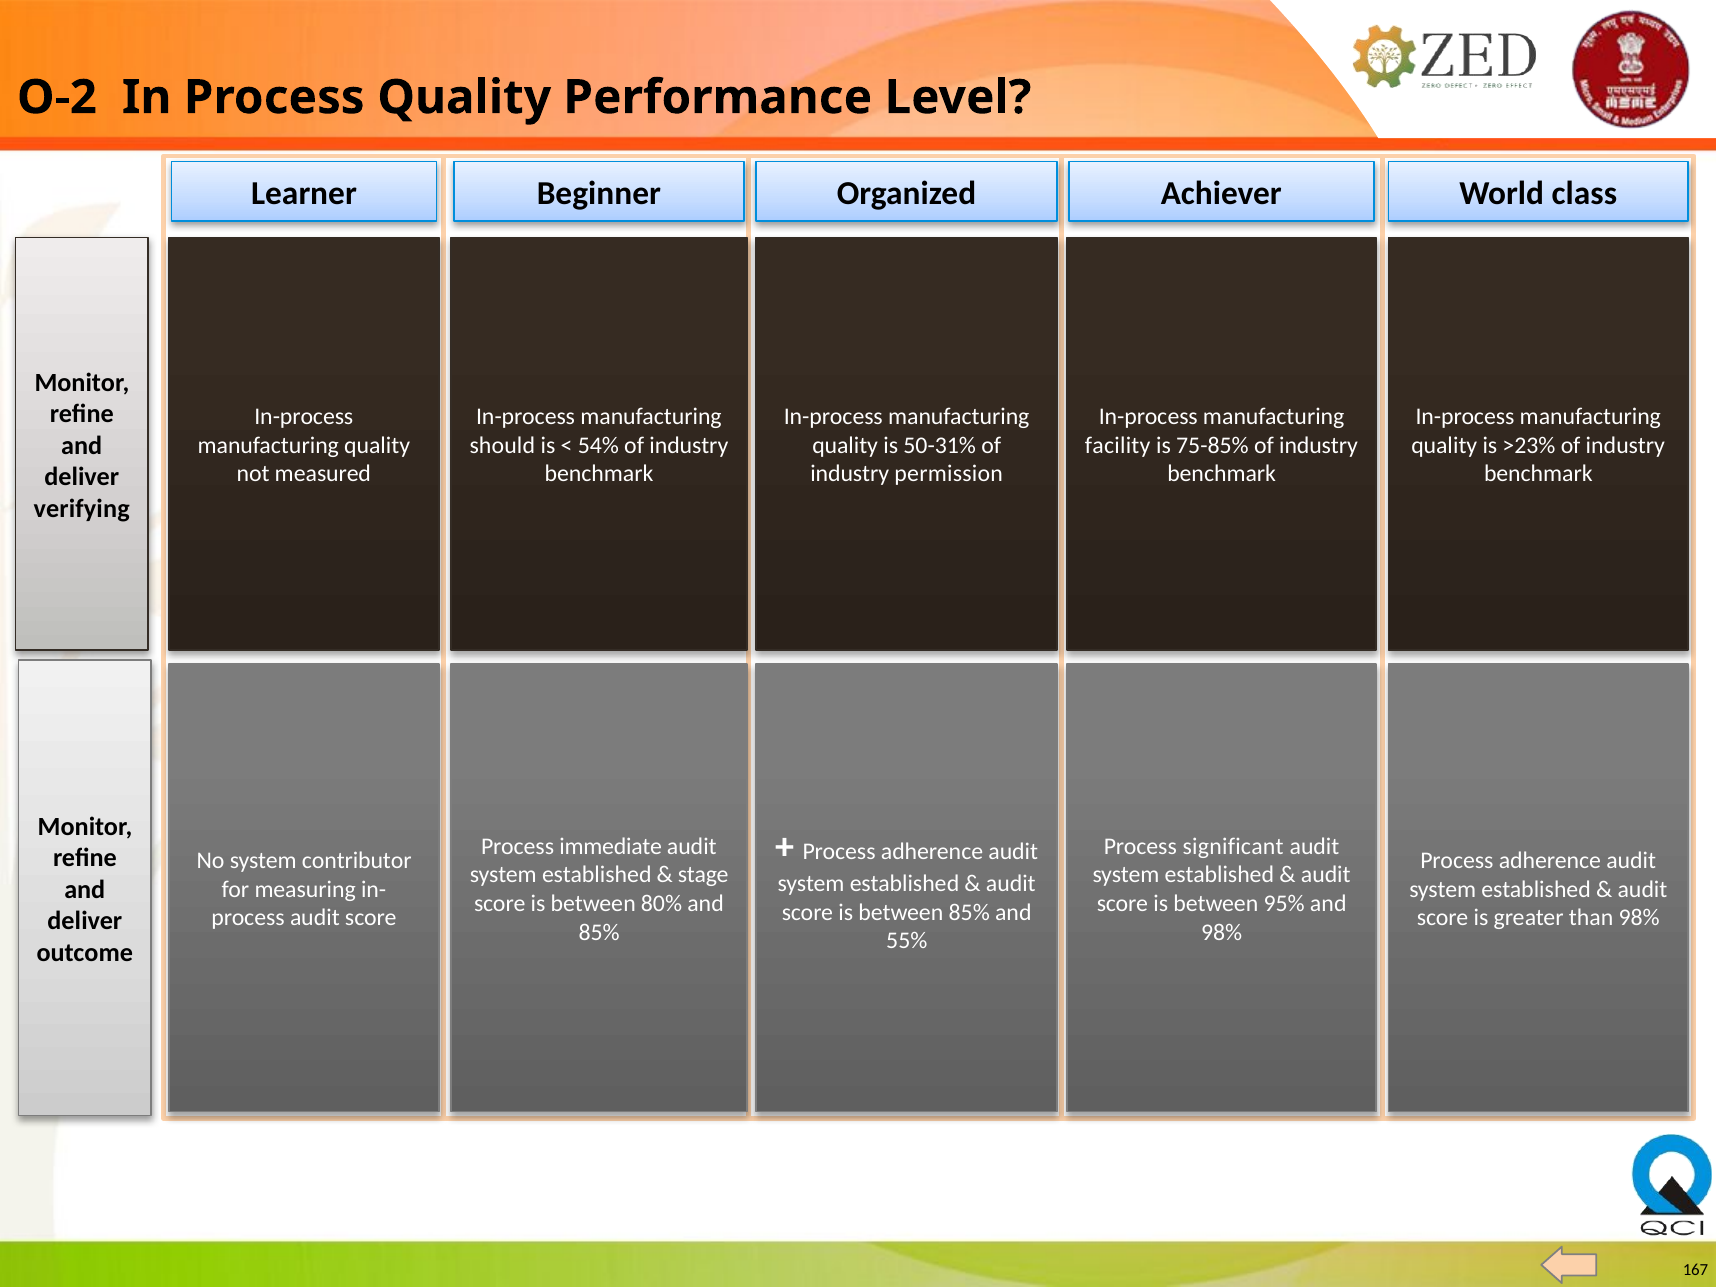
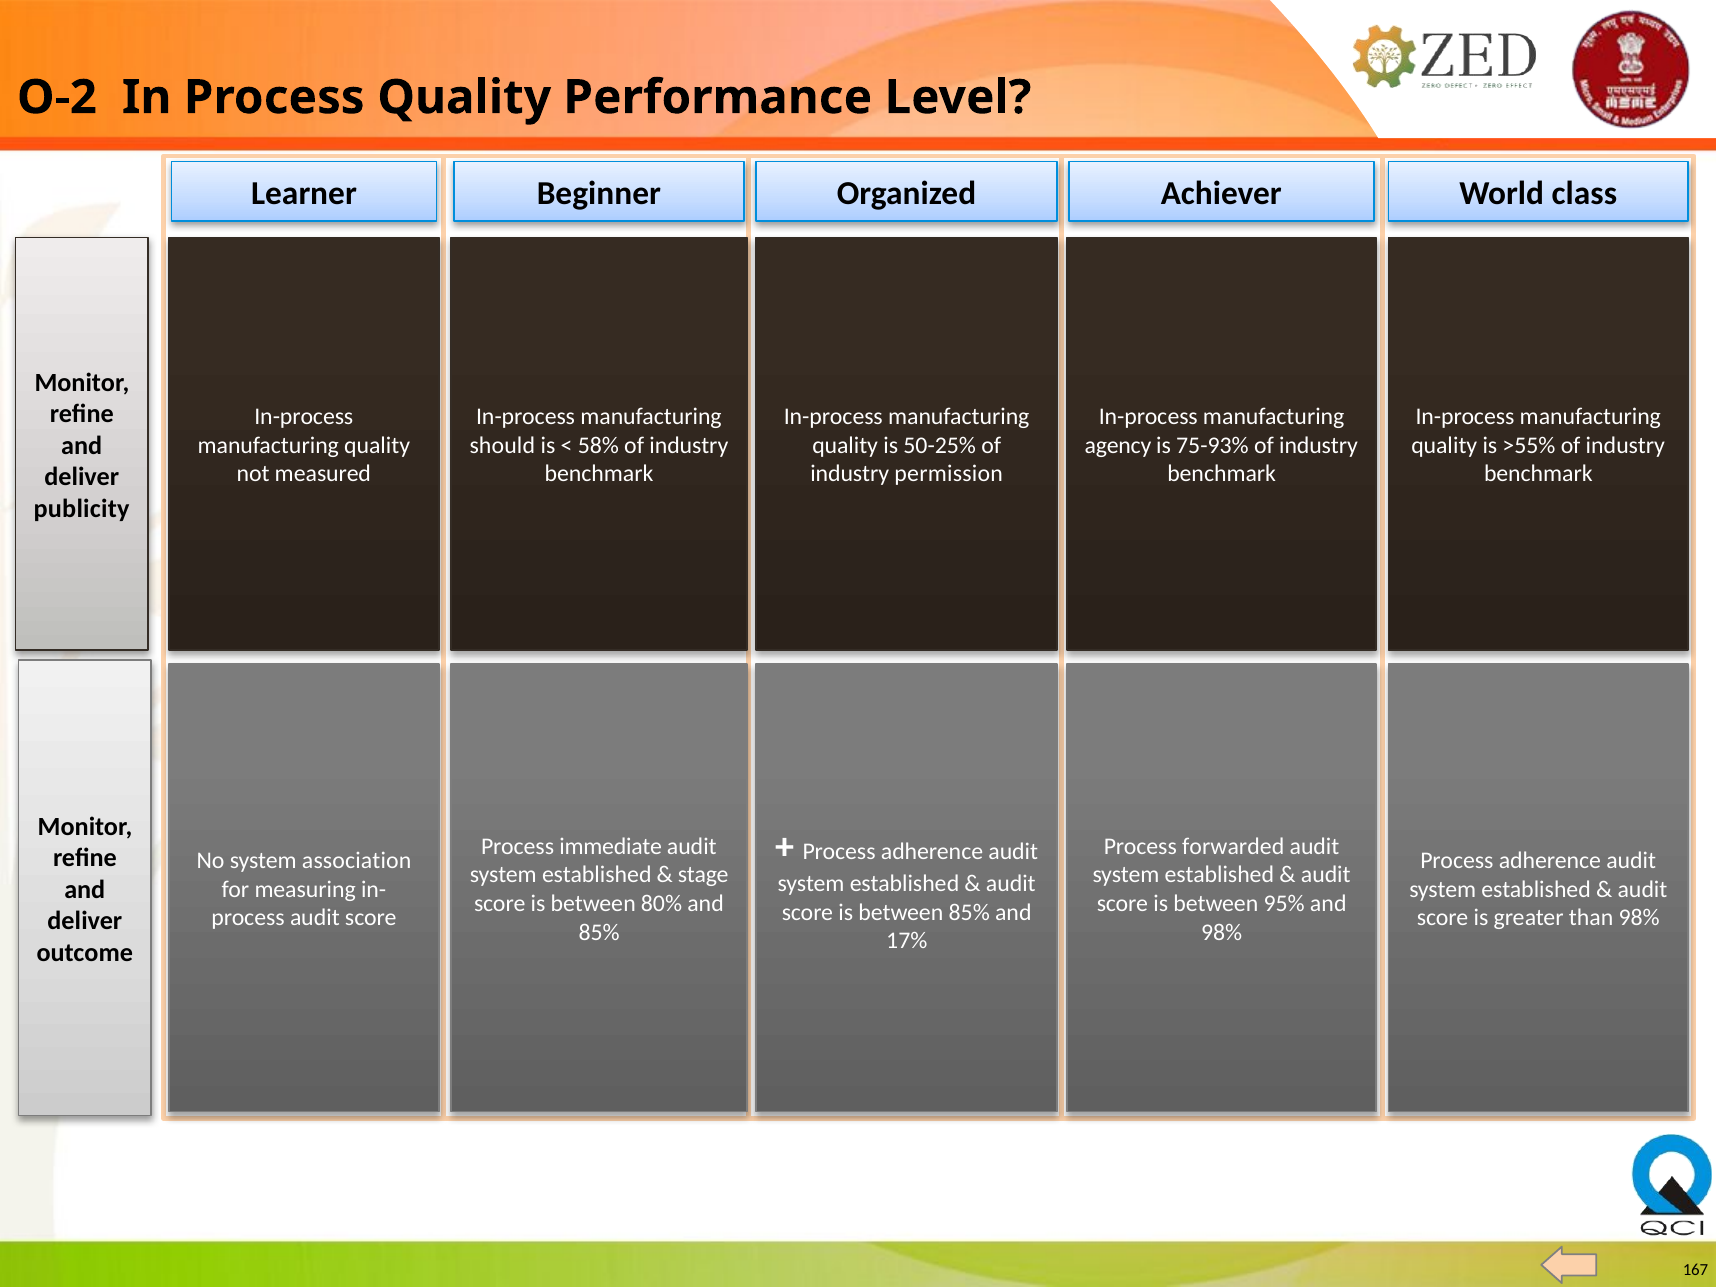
54%: 54% -> 58% (598, 445)
50-31%: 50-31% -> 50-25% (940, 445)
facility: facility -> agency (1118, 445)
75-85%: 75-85% -> 75-93% (1212, 445)
>23%: >23% -> >55% (1529, 445)
verifying: verifying -> publicity (82, 509)
significant: significant -> forwarded (1233, 846)
contributor: contributor -> association (357, 861)
55%: 55% -> 17% (907, 941)
